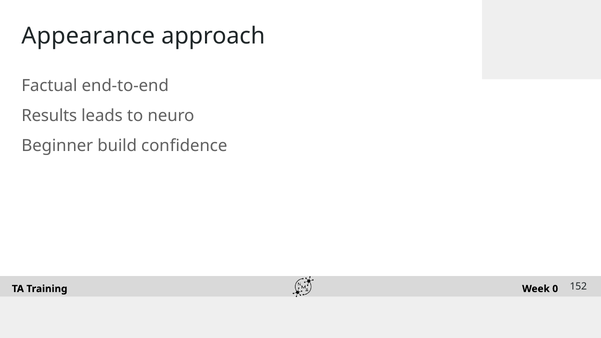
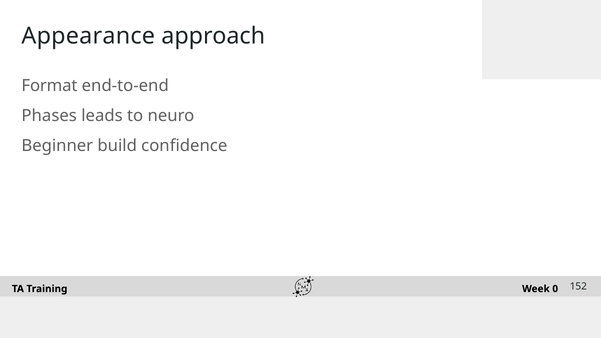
Factual: Factual -> Format (49, 86)
Results: Results -> Phases (49, 116)
